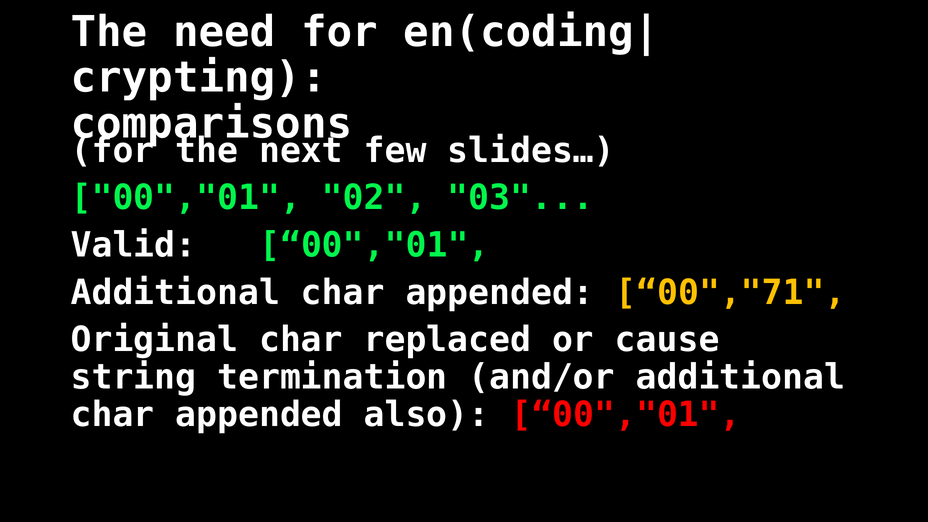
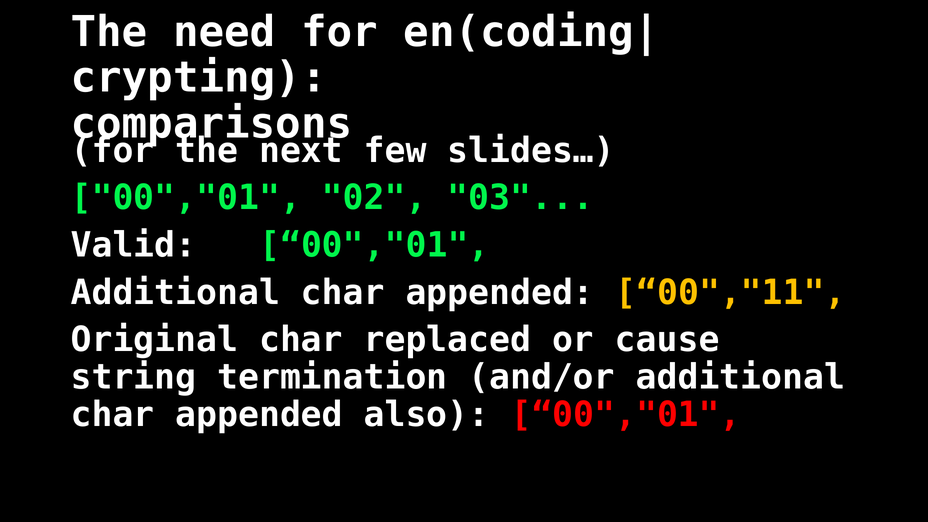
00","71: 00","71 -> 00","11 (730, 293)
